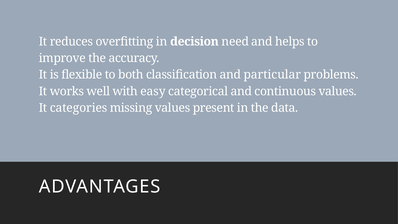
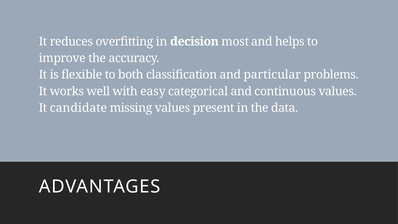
need: need -> most (235, 42)
categories: categories -> candidate (78, 108)
